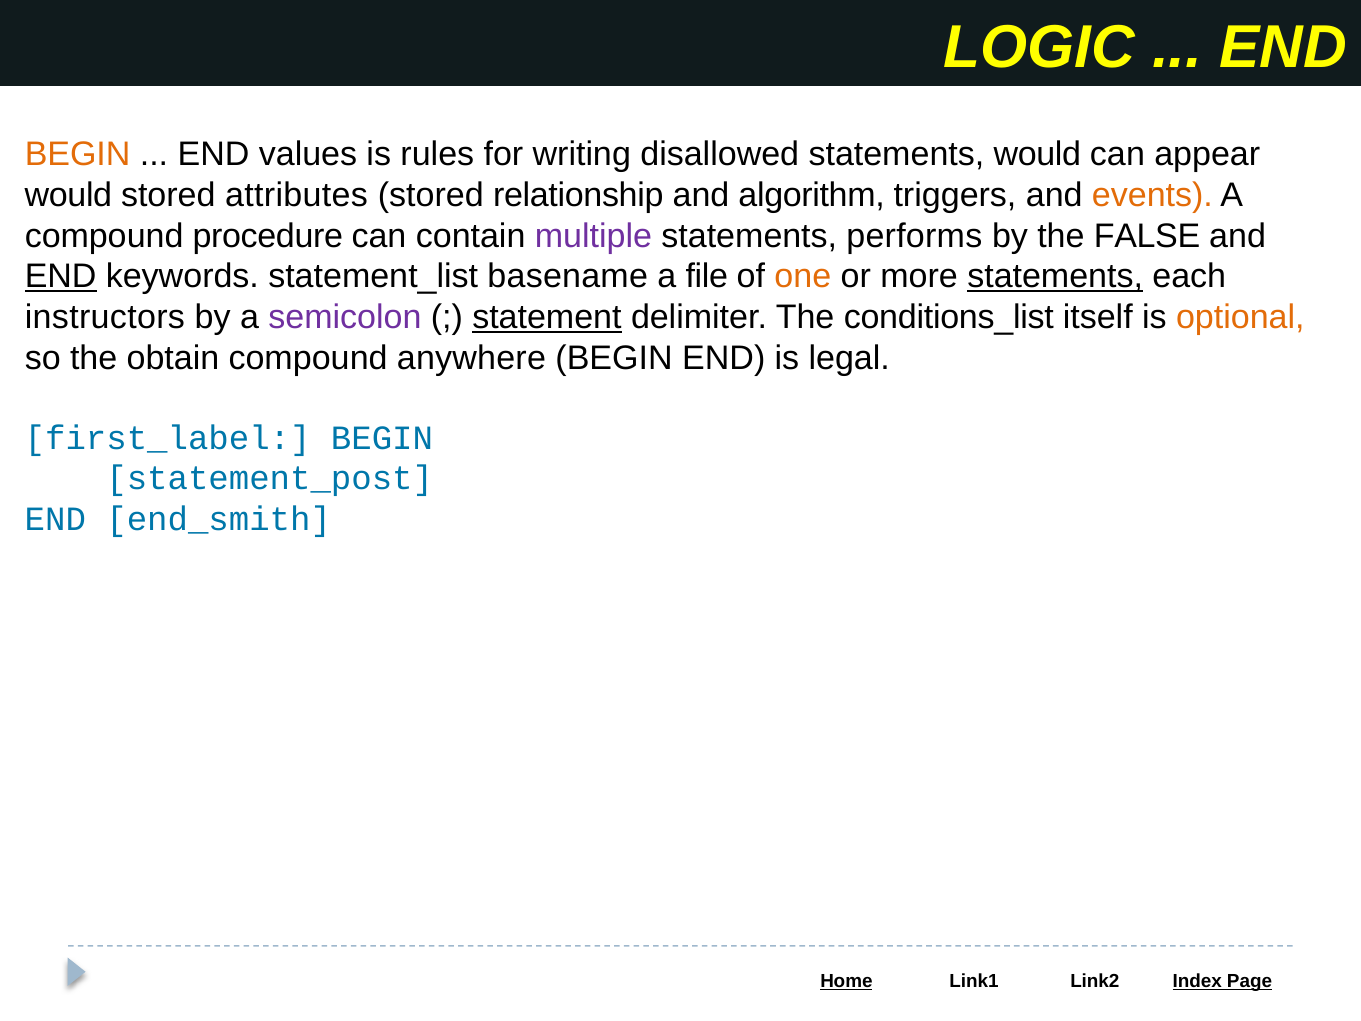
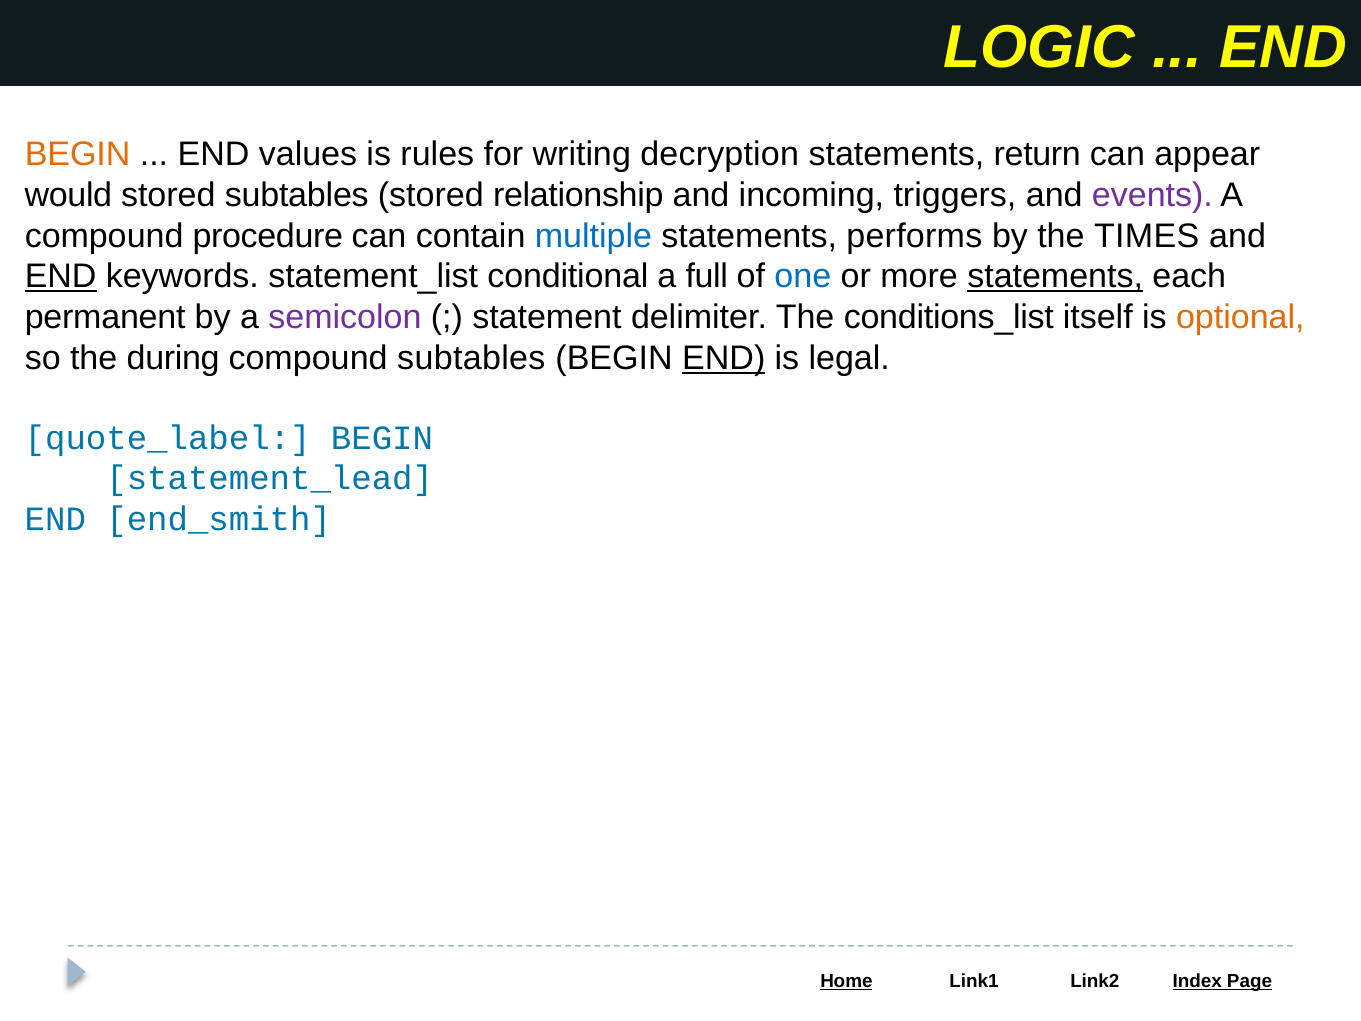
disallowed: disallowed -> decryption (720, 154)
statements would: would -> return (1037, 154)
stored attributes: attributes -> subtables (297, 195)
algorithm: algorithm -> incoming (811, 195)
events colour: orange -> purple (1152, 195)
multiple colour: purple -> blue (593, 236)
FALSE: FALSE -> TIMES (1147, 236)
basename: basename -> conditional (568, 277)
file: file -> full (707, 277)
one colour: orange -> blue (803, 277)
instructors: instructors -> permanent (105, 318)
statement underline: present -> none (547, 318)
obtain: obtain -> during (173, 358)
compound anywhere: anywhere -> subtables (471, 358)
END underline: none -> present (724, 358)
first_label: first_label -> quote_label (168, 438)
statement_post: statement_post -> statement_lead (270, 479)
